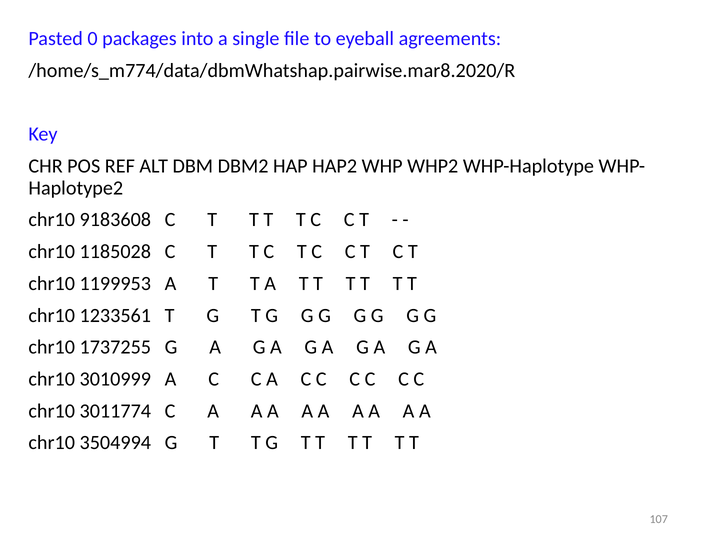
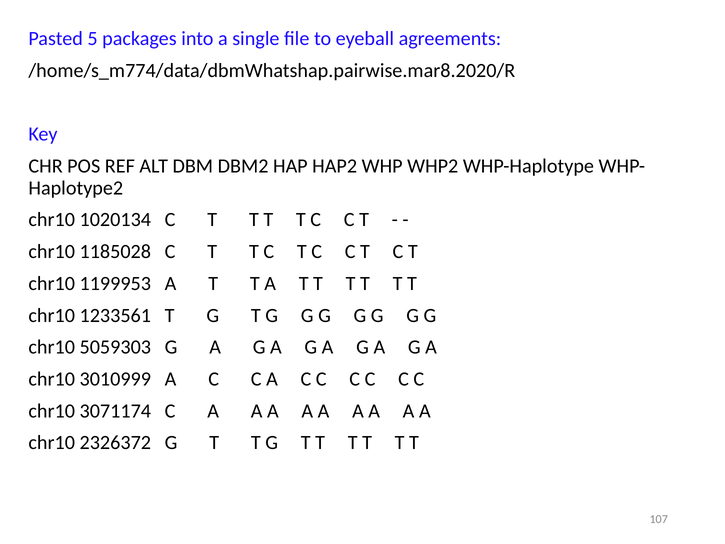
0: 0 -> 5 (93, 39)
9183608: 9183608 -> 1020134 (115, 220)
1737255: 1737255 -> 5059303 (115, 347)
3011774: 3011774 -> 3071174 (115, 411)
3504994: 3504994 -> 2326372 (115, 443)
